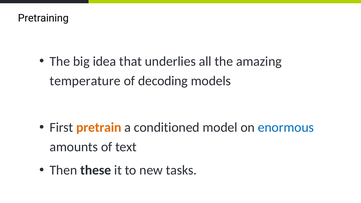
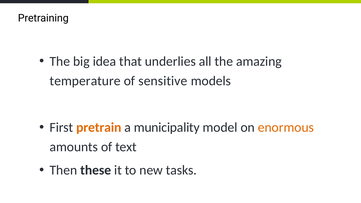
decoding: decoding -> sensitive (163, 81)
conditioned: conditioned -> municipality (167, 128)
enormous colour: blue -> orange (286, 128)
